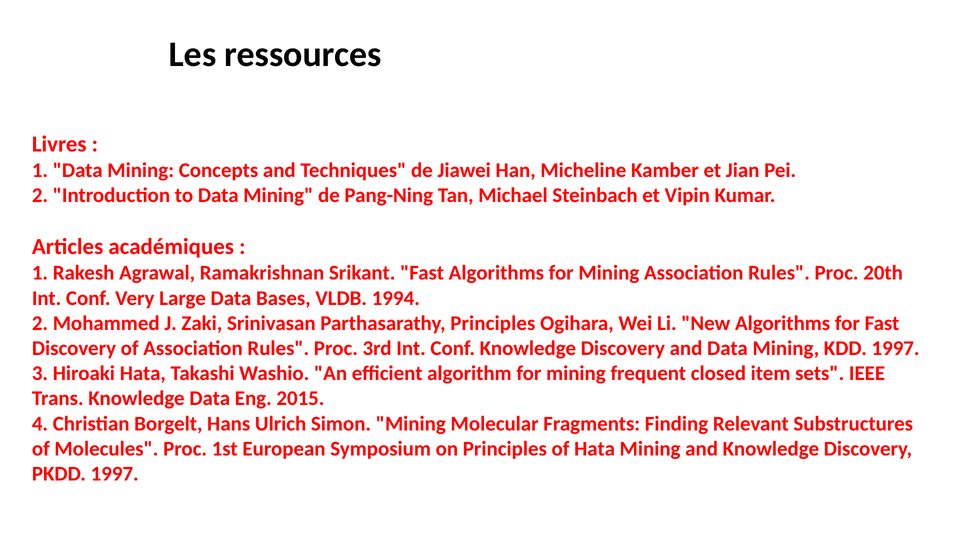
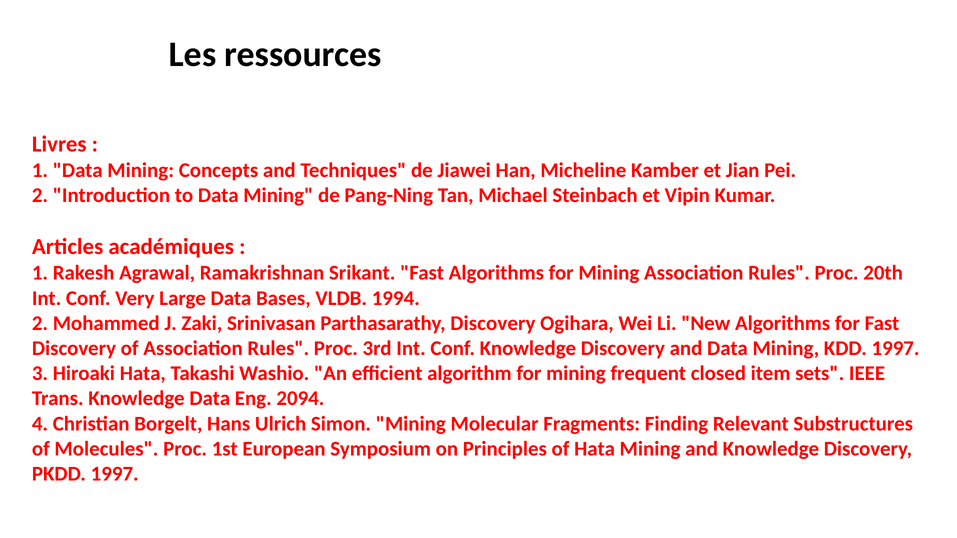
Parthasarathy Principles: Principles -> Discovery (493, 323)
2015: 2015 -> 2094 (300, 399)
